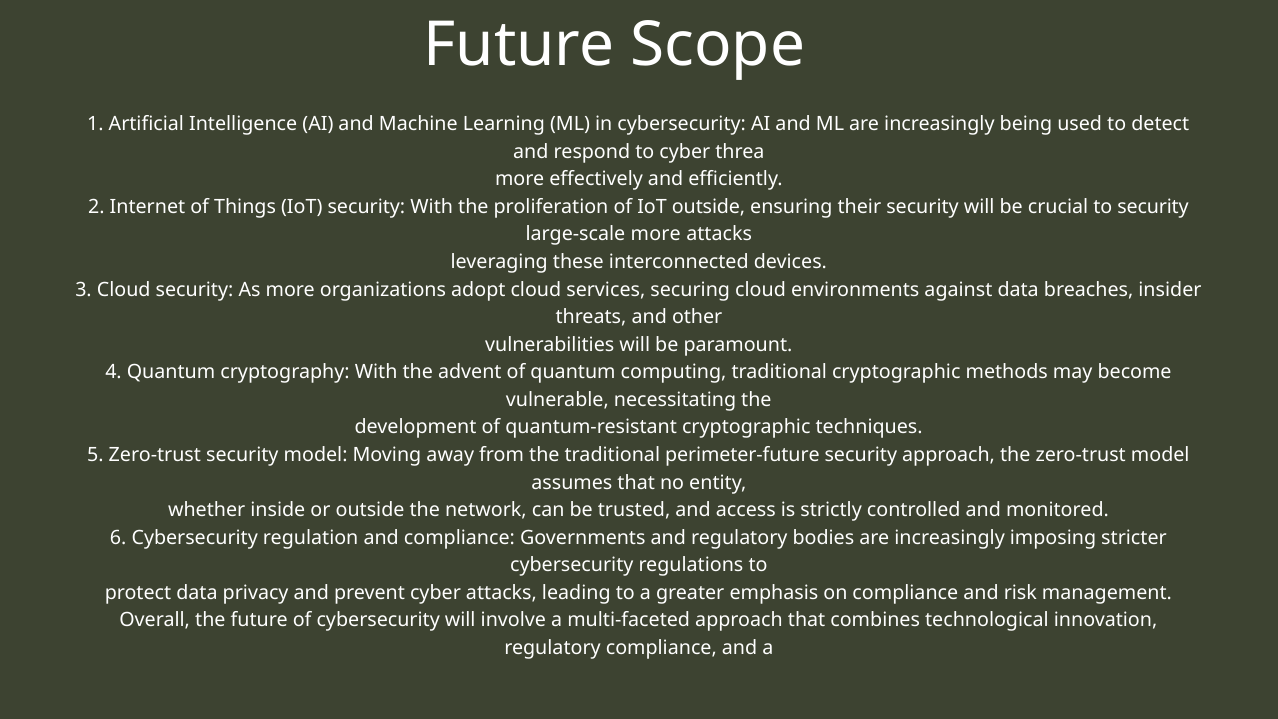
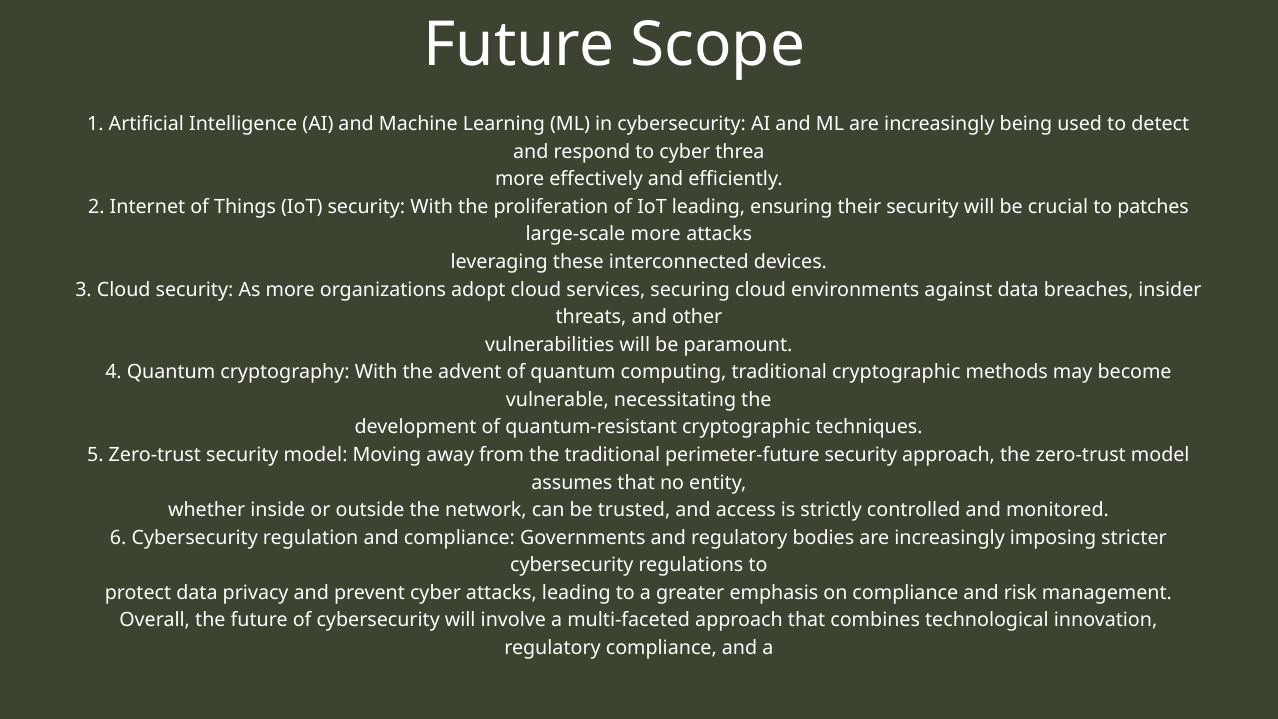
IoT outside: outside -> leading (709, 207)
to security: security -> patches (1153, 207)
